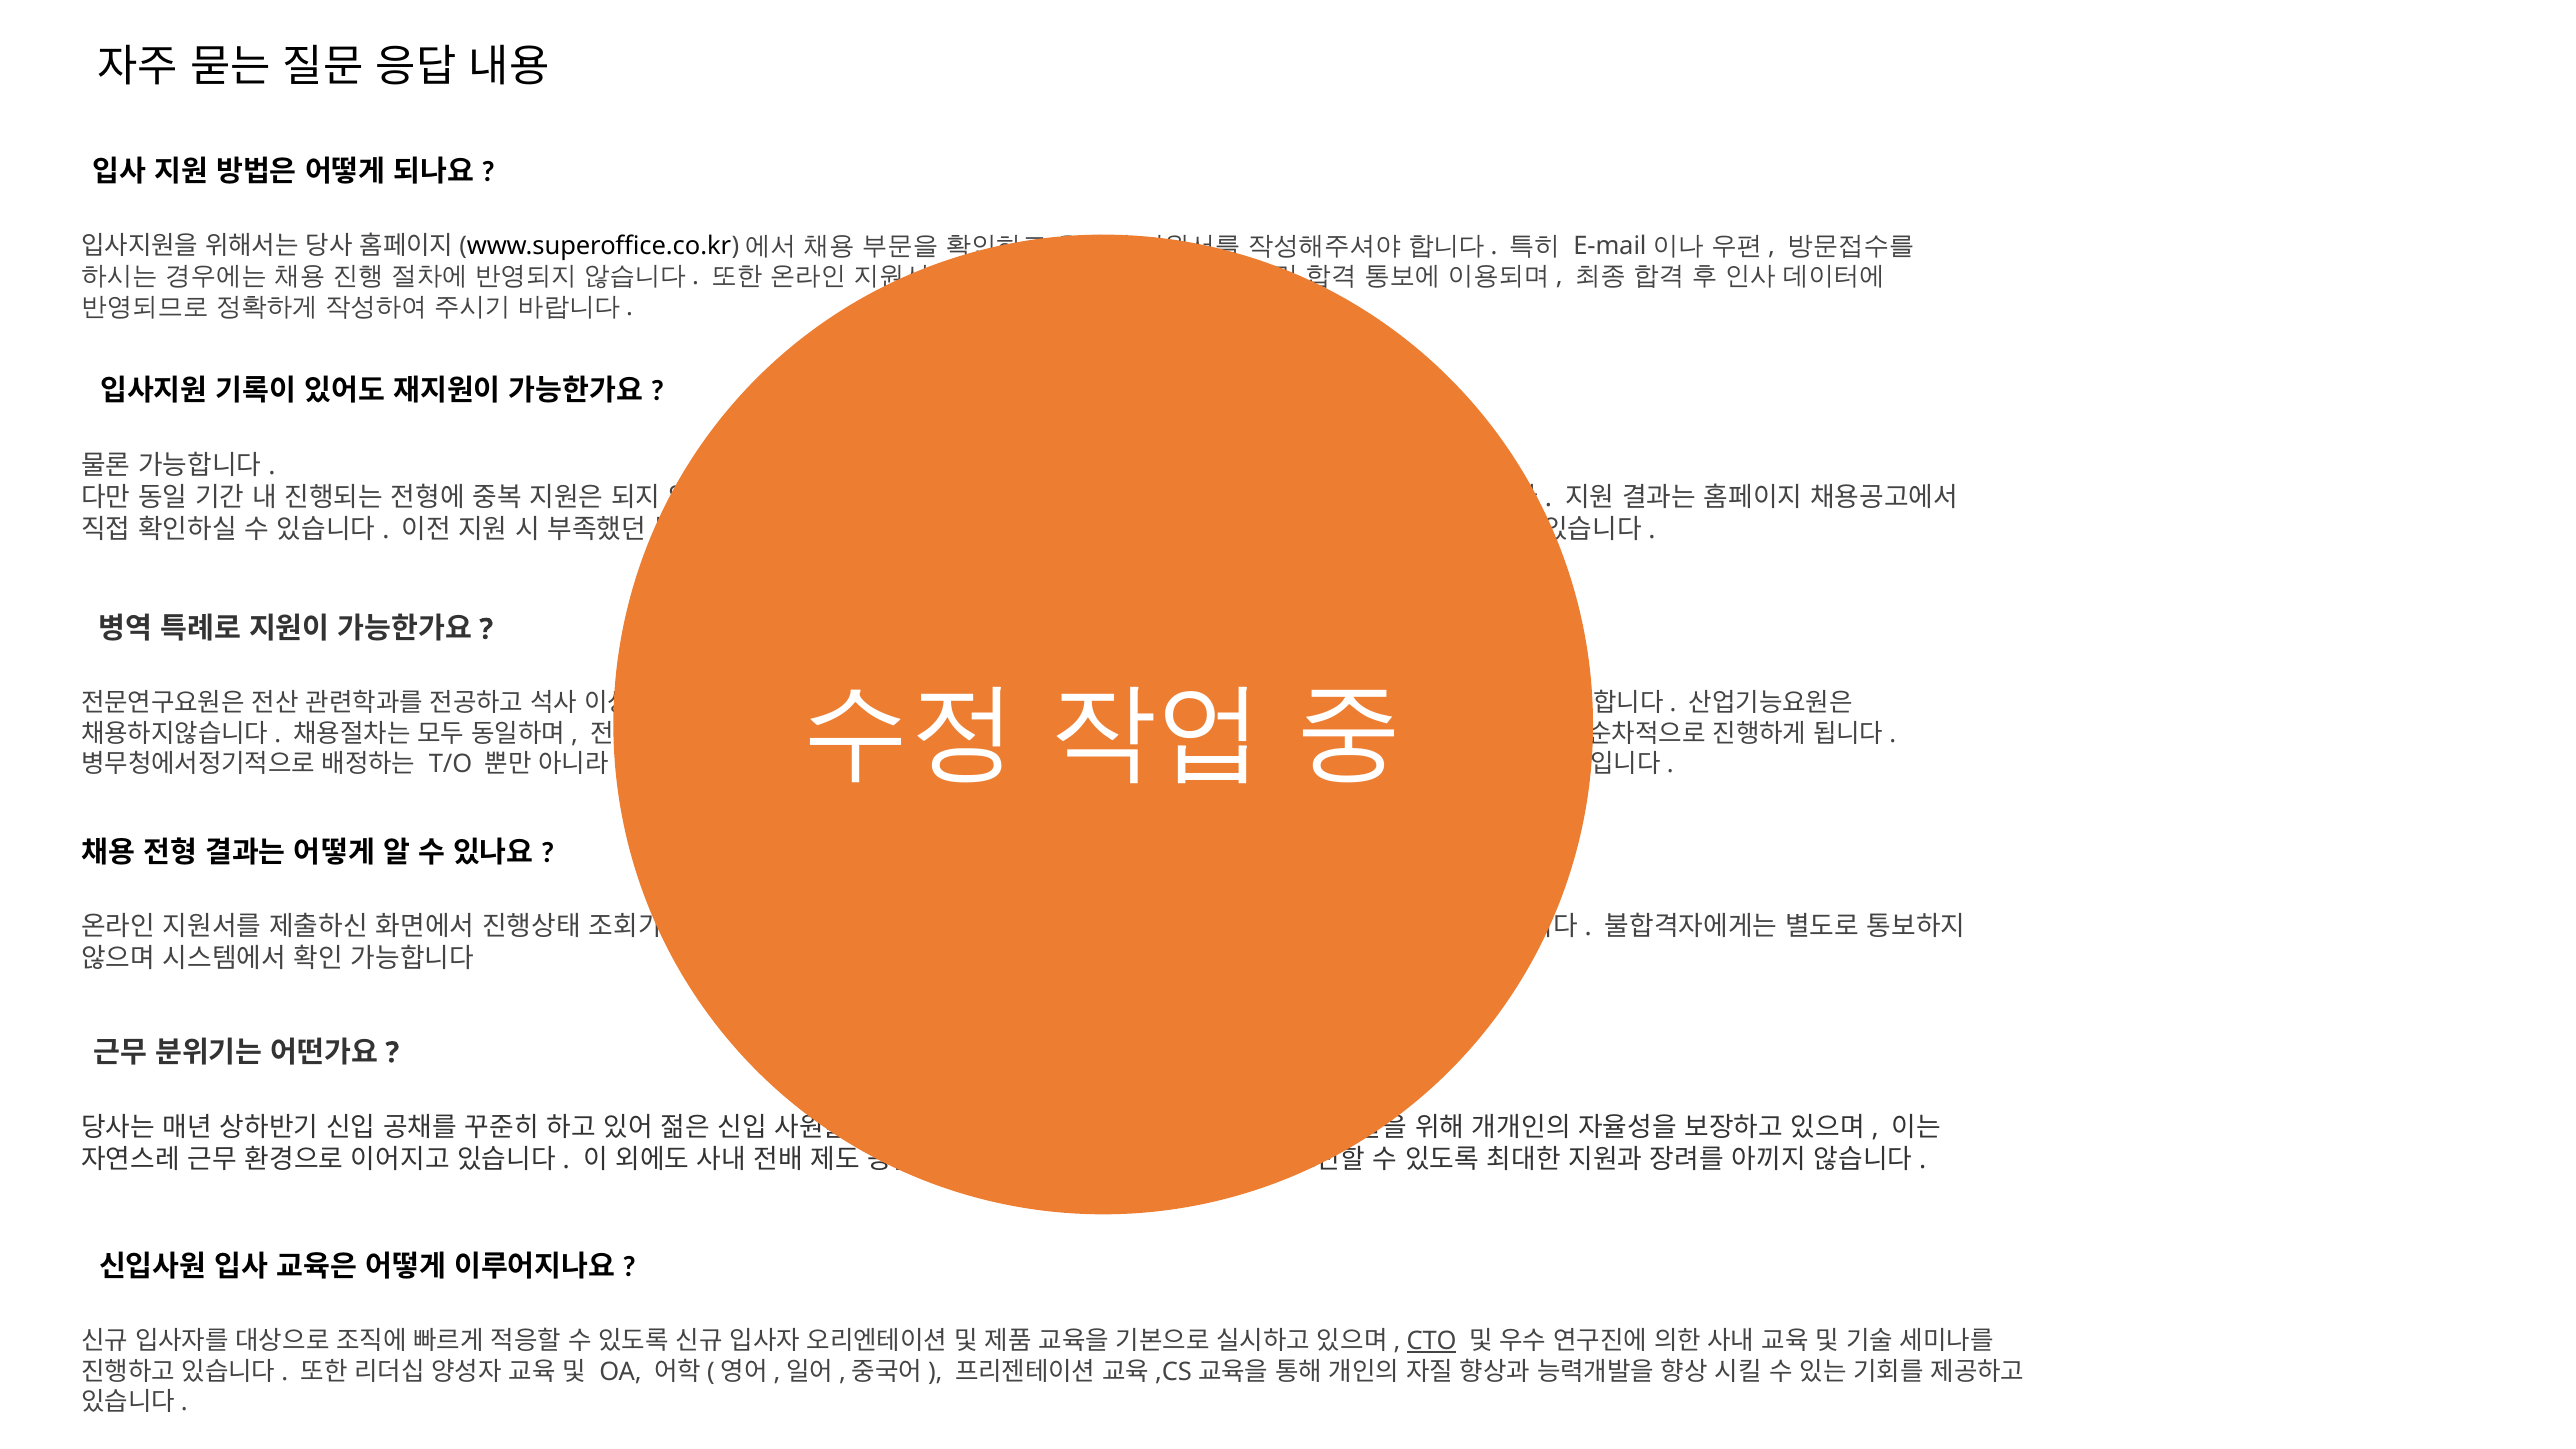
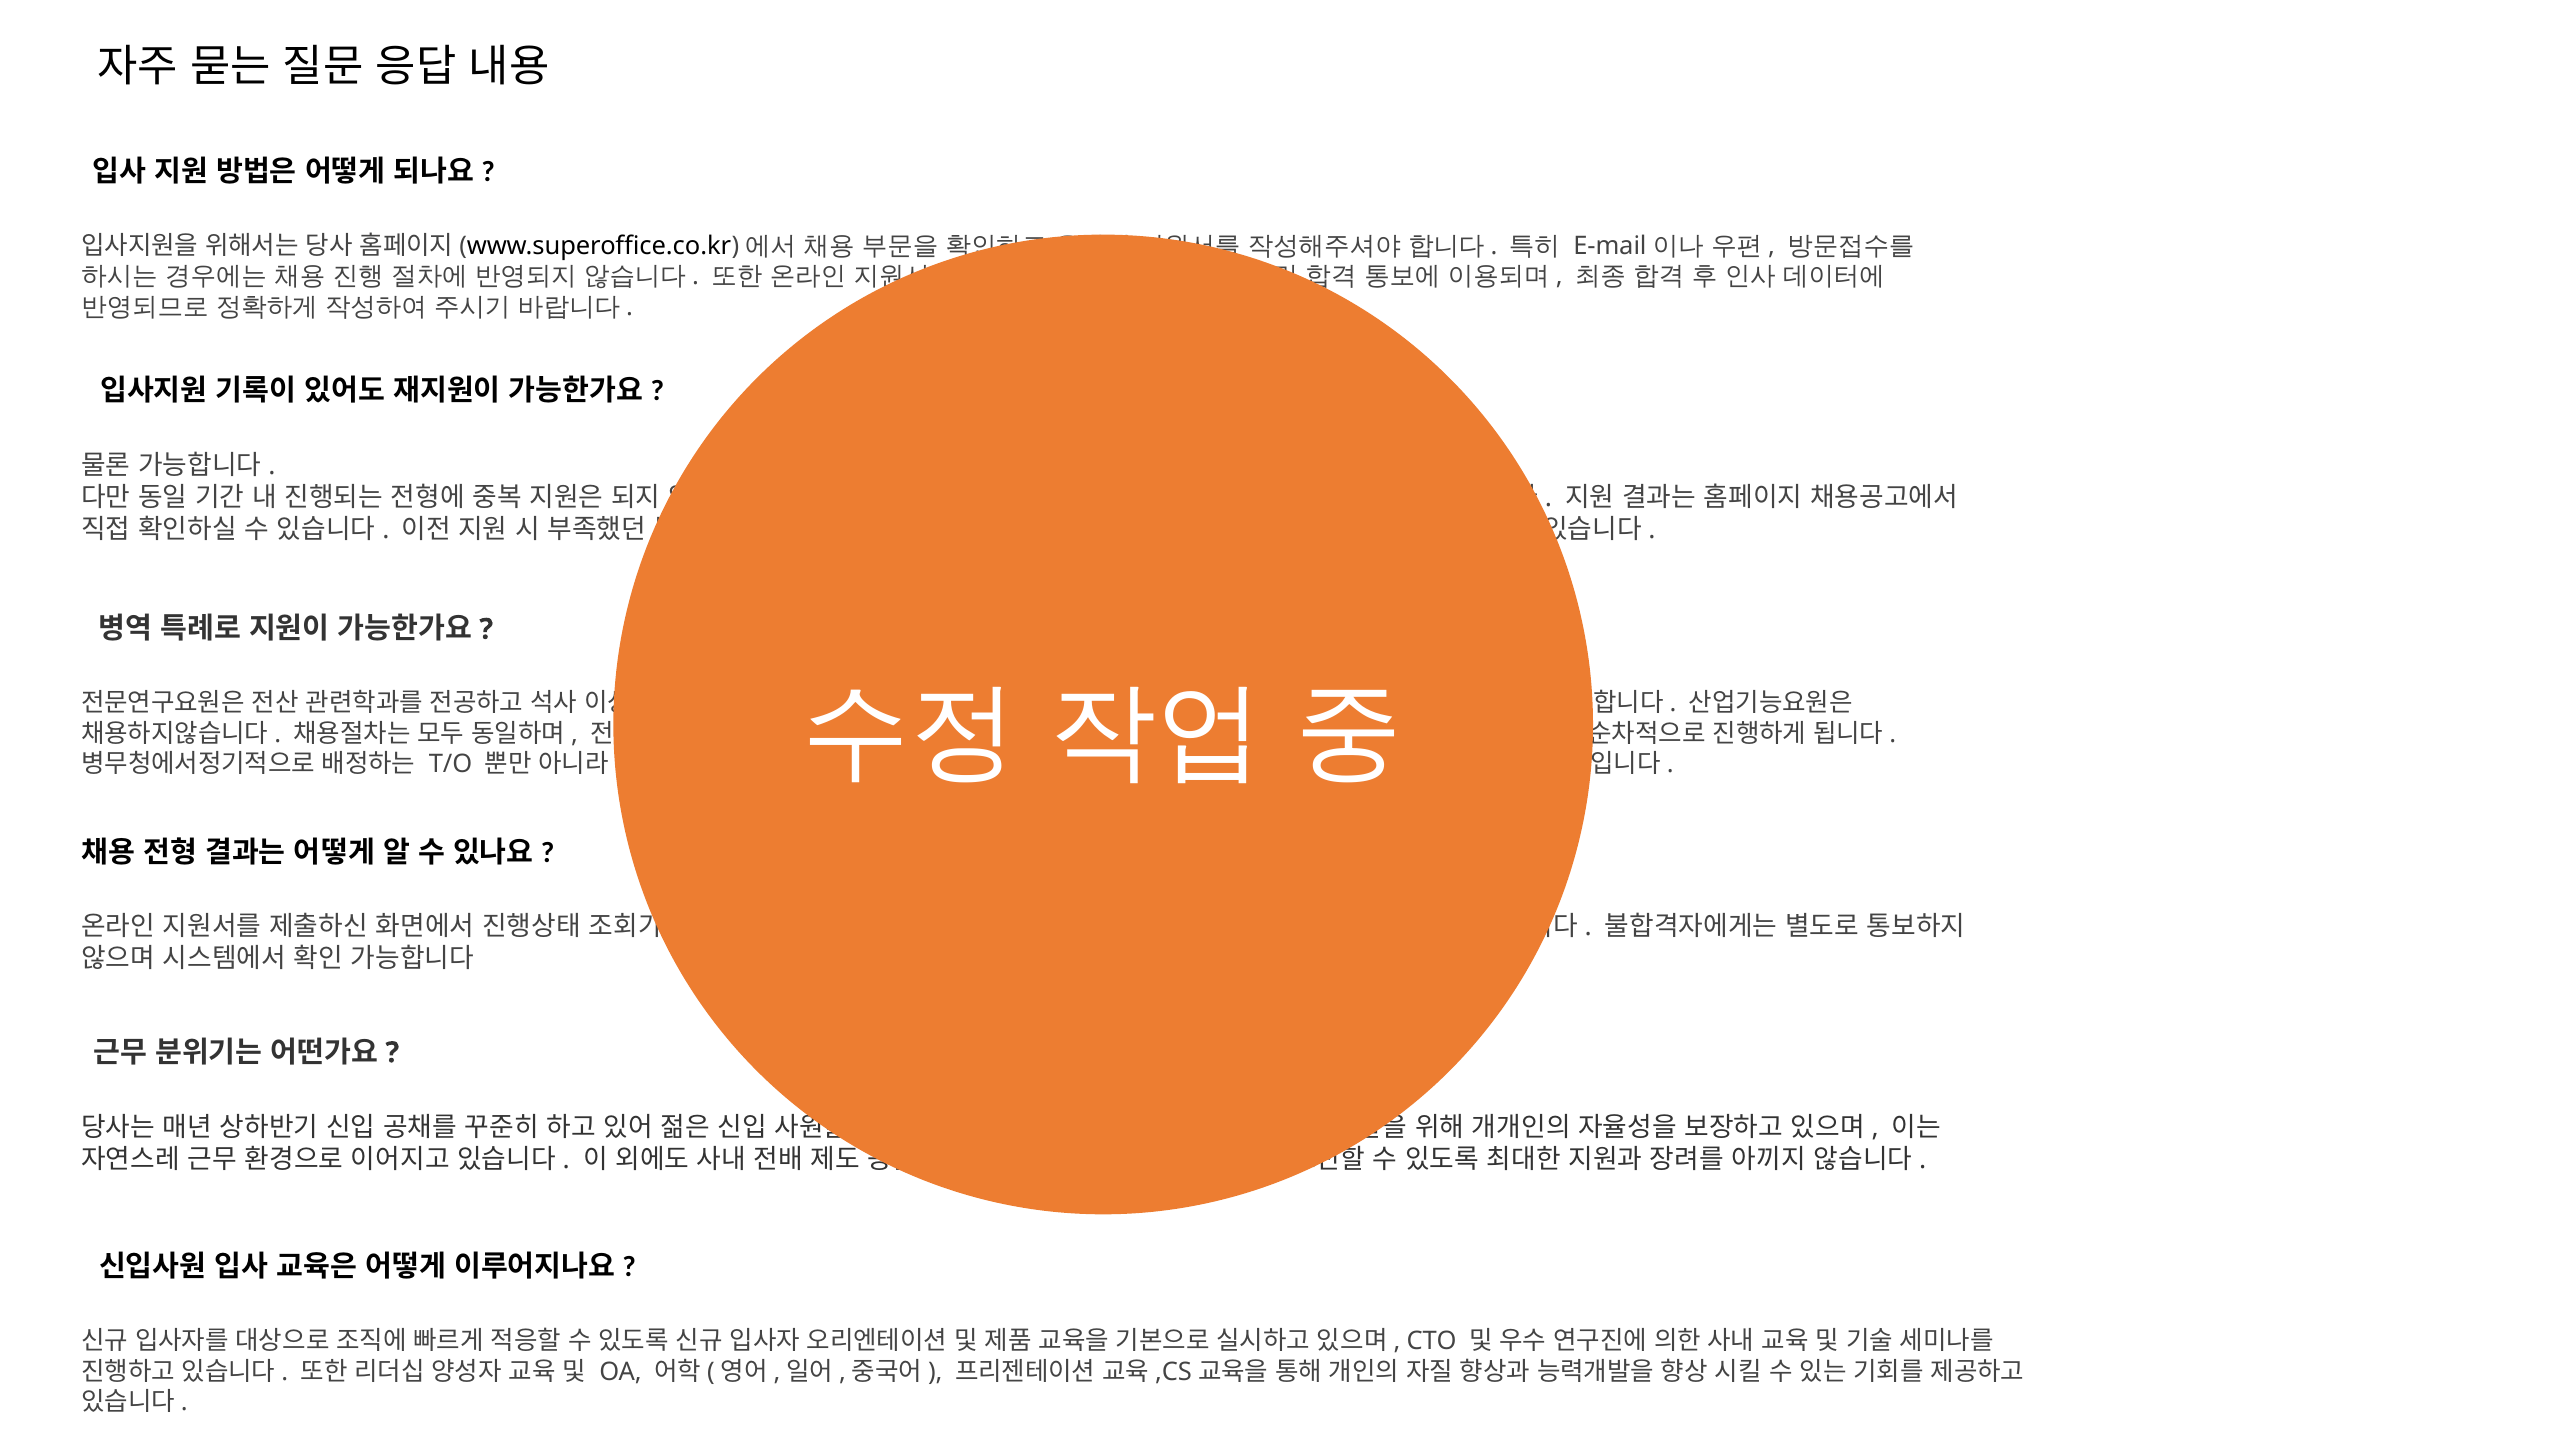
CTO underline: present -> none (1432, 1341)
